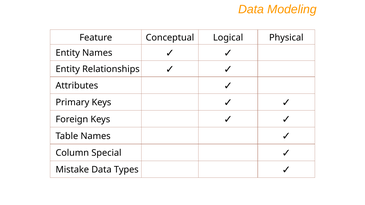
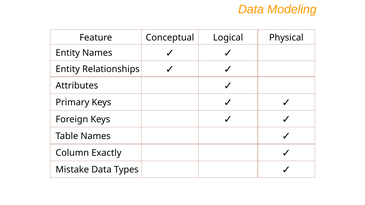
Special: Special -> Exactly (106, 153)
